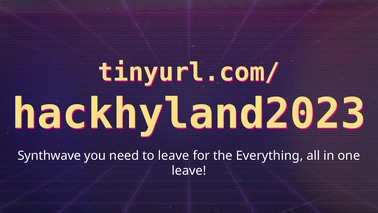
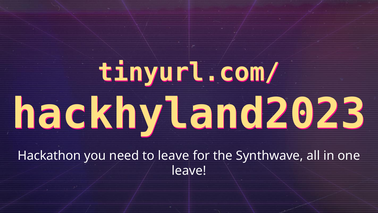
Synthwave: Synthwave -> Hackathon (49, 155)
Everything: Everything -> Synthwave (270, 155)
